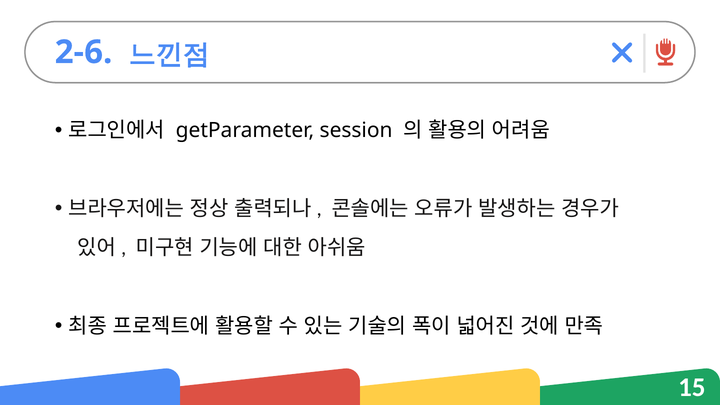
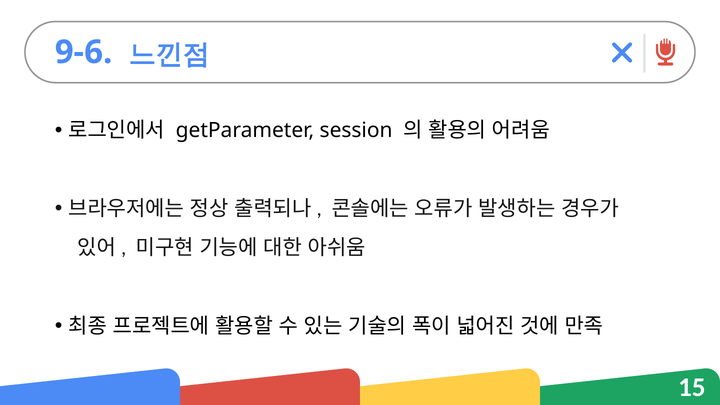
2-6: 2-6 -> 9-6 (84, 52)
